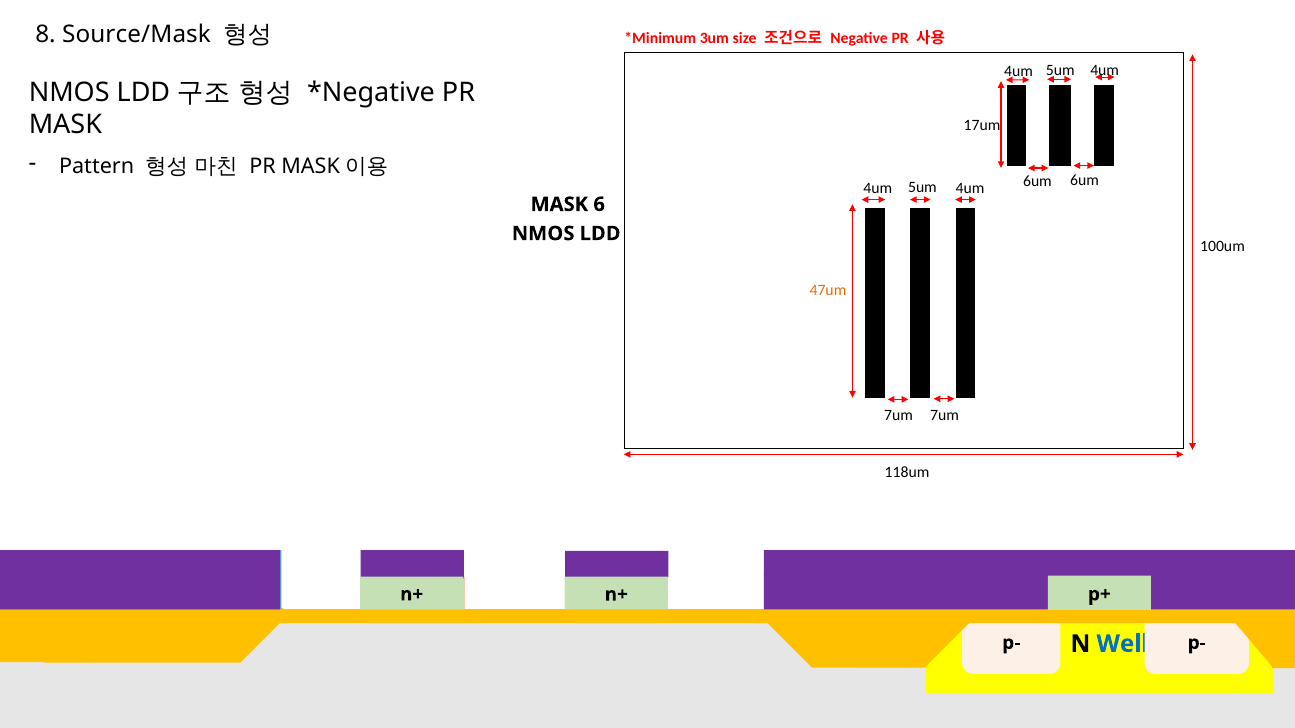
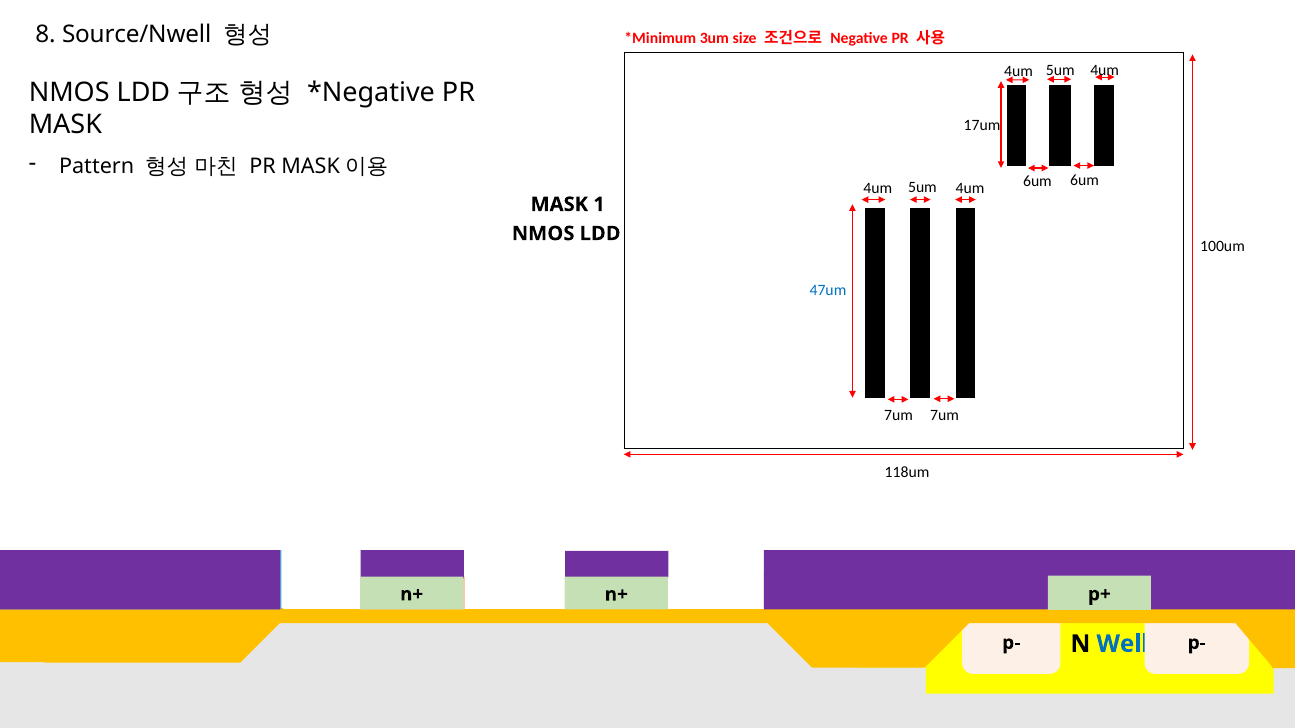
Source/Mask: Source/Mask -> Source/Nwell (137, 34)
6: 6 -> 1 (599, 204)
47um colour: orange -> blue (828, 290)
